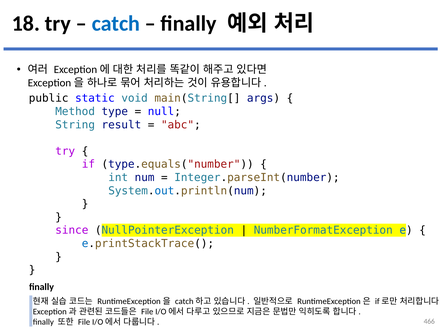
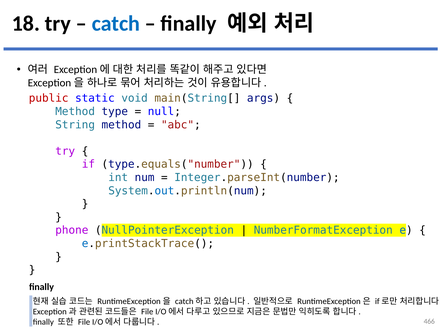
public colour: black -> red (49, 98)
String result: result -> method (121, 125)
since: since -> phone (72, 230)
